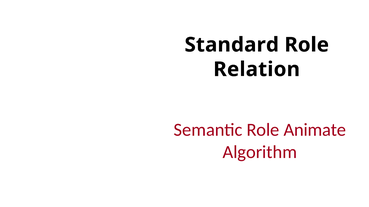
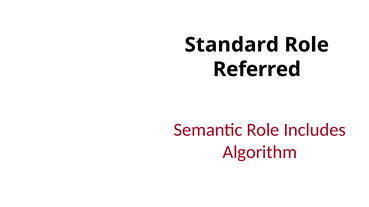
Relation: Relation -> Referred (257, 70)
Animate: Animate -> Includes (315, 130)
